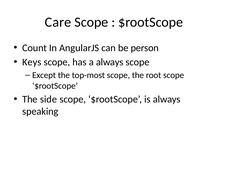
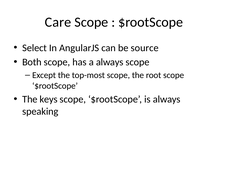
Count: Count -> Select (35, 48)
person: person -> source (145, 48)
Keys: Keys -> Both (32, 62)
side: side -> keys (49, 99)
